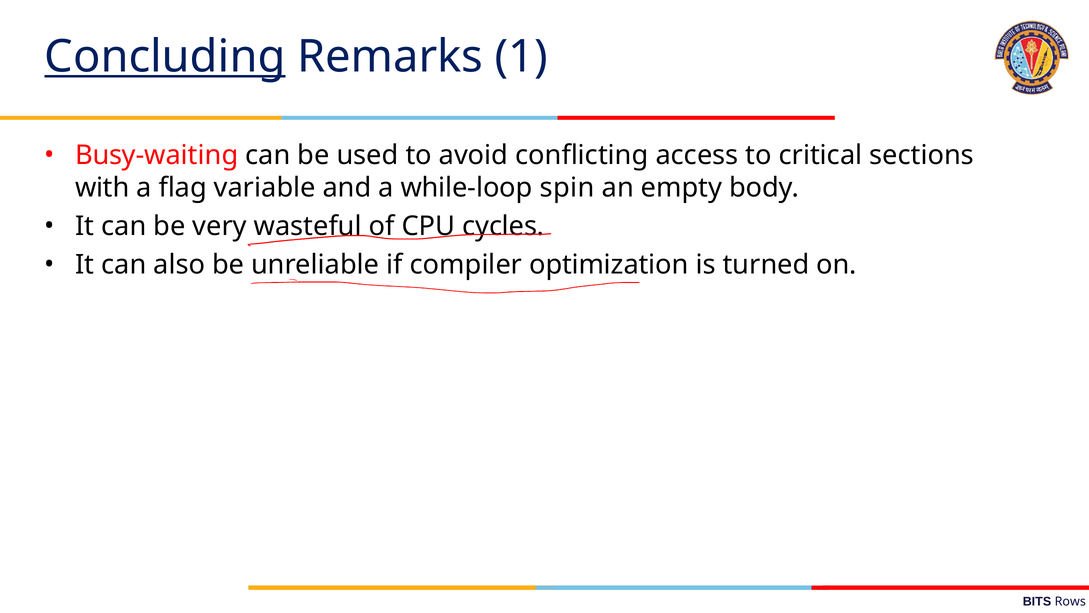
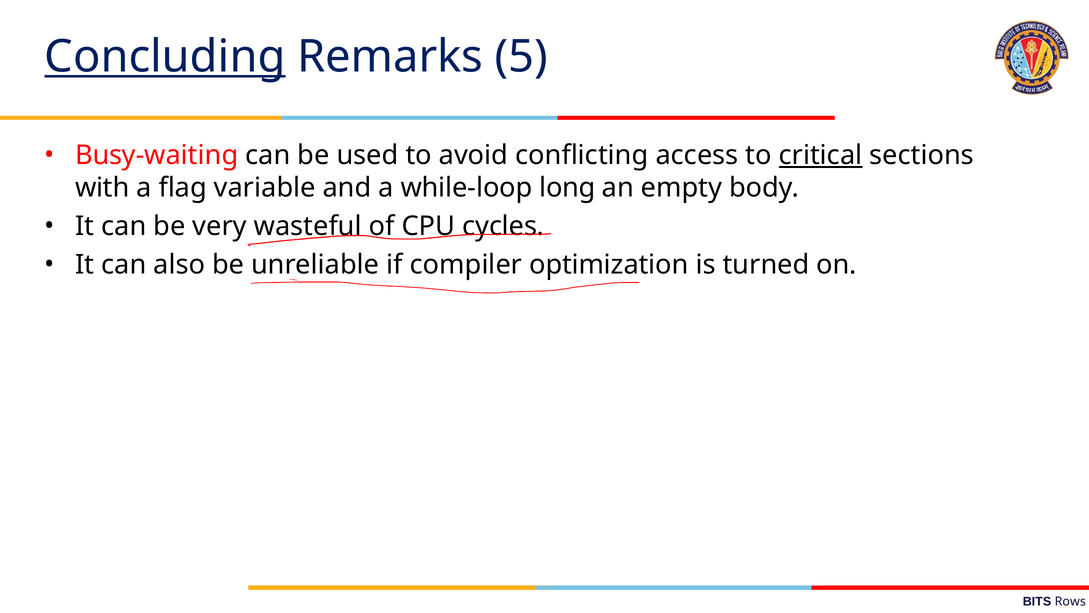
1: 1 -> 5 (521, 57)
critical underline: none -> present (821, 155)
spin: spin -> long (567, 188)
